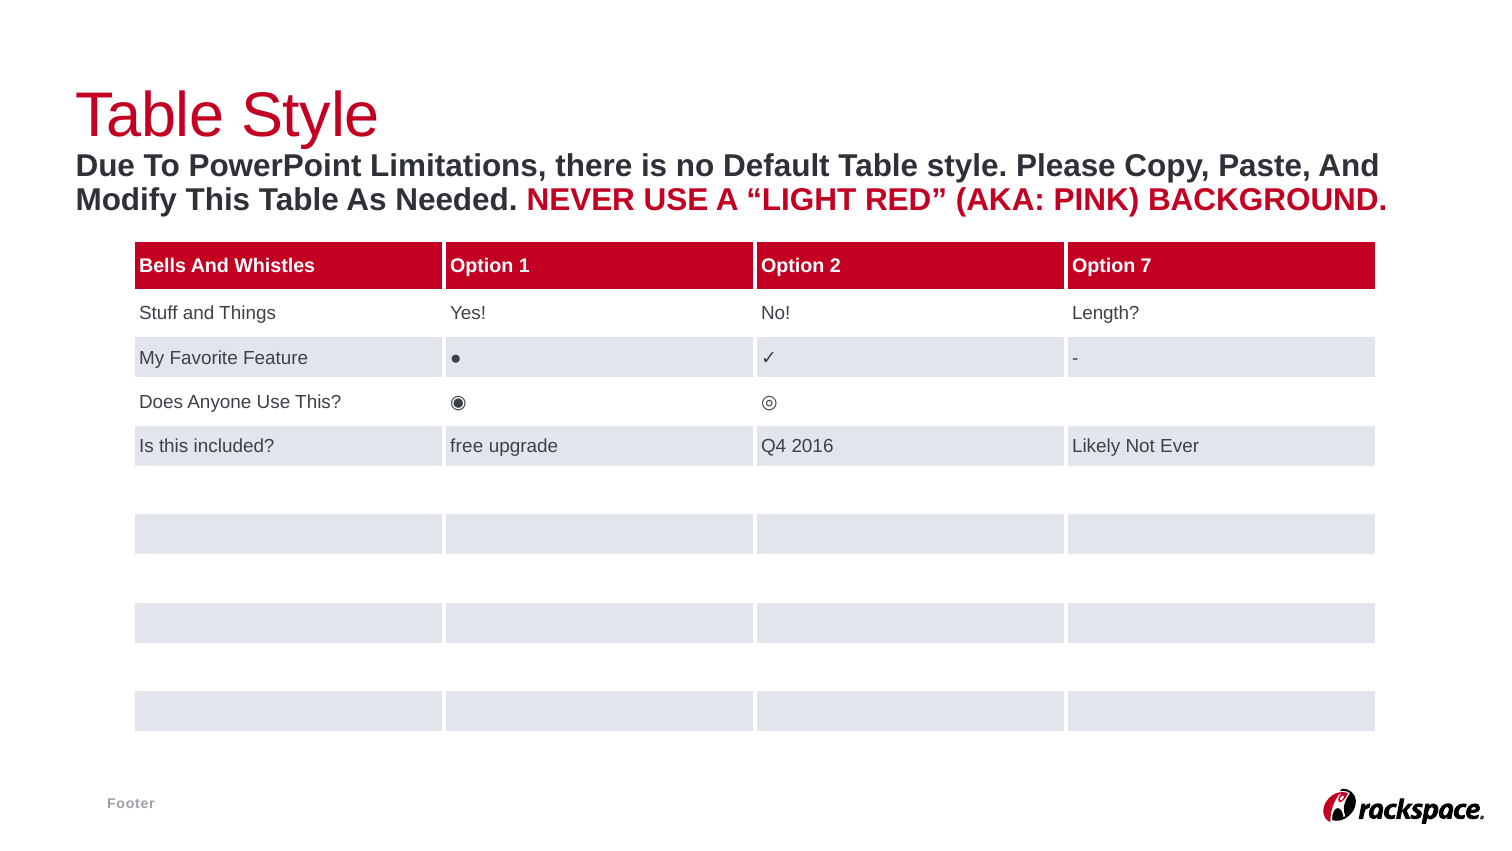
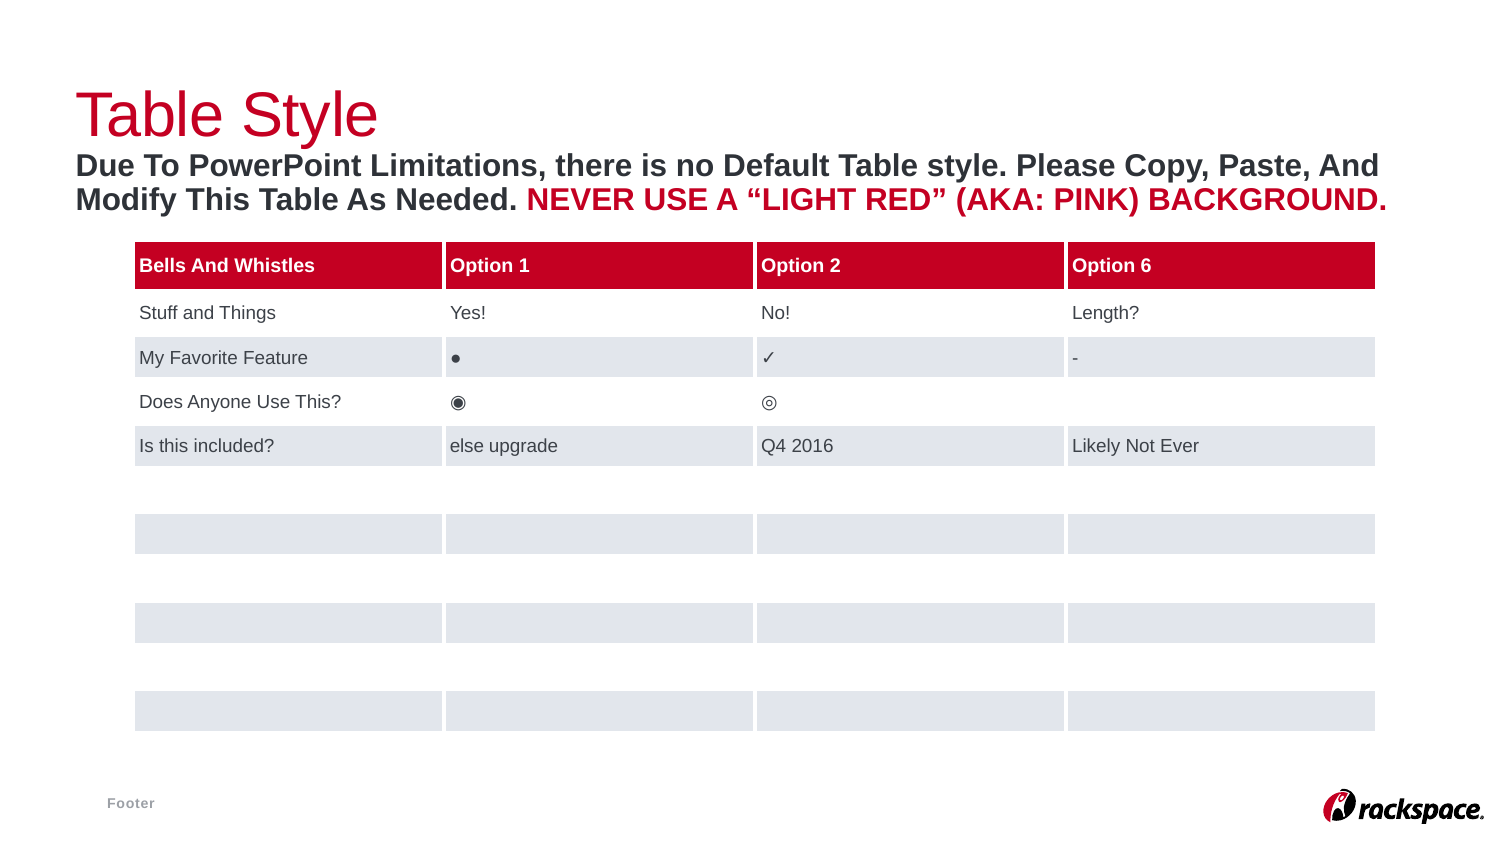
7: 7 -> 6 (1146, 266)
free: free -> else (467, 446)
